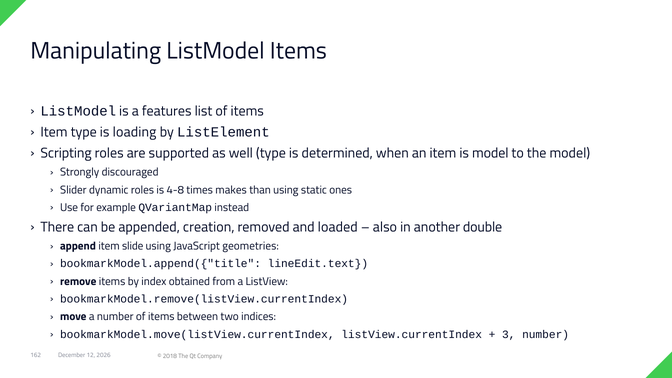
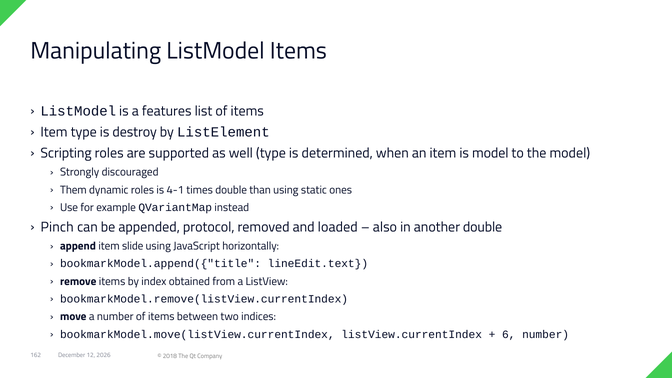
loading: loading -> destroy (135, 132)
Slider: Slider -> Them (73, 190)
4-8: 4-8 -> 4-1 (175, 190)
times makes: makes -> double (231, 190)
There: There -> Pinch (57, 227)
creation: creation -> protocol (209, 227)
geometries: geometries -> horizontally (251, 246)
3: 3 -> 6 (509, 334)
